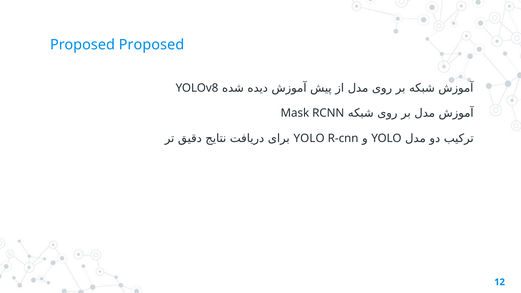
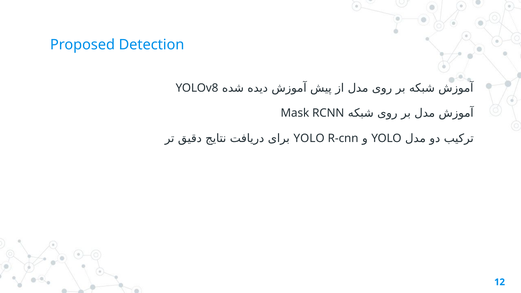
Proposed Proposed: Proposed -> Detection (152, 45)
